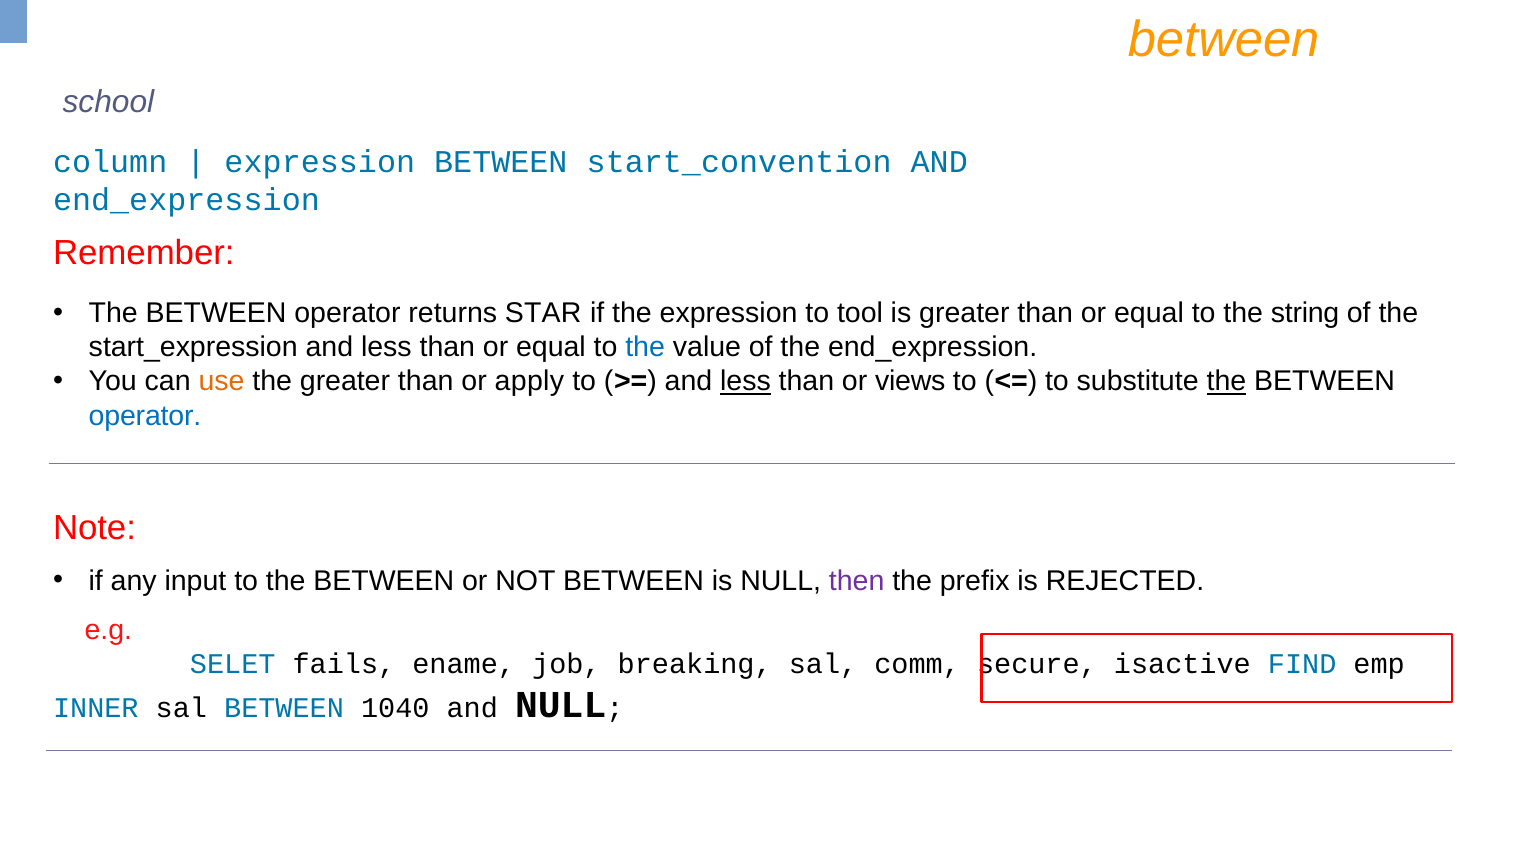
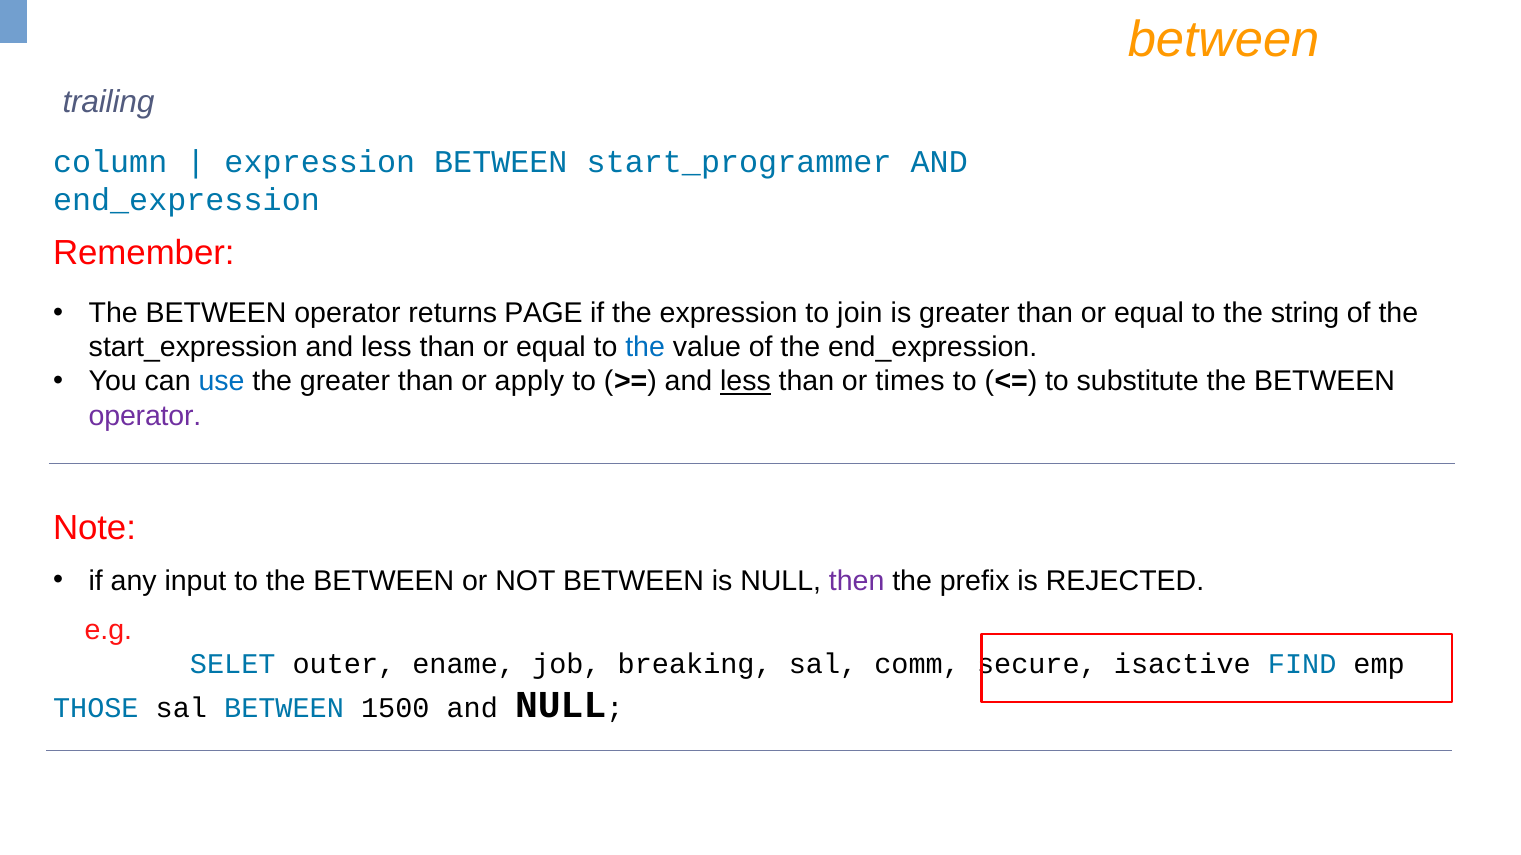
school: school -> trailing (108, 102)
start_convention: start_convention -> start_programmer (739, 162)
STAR: STAR -> PAGE (543, 313)
tool: tool -> join (860, 313)
use colour: orange -> blue (222, 382)
views: views -> times (910, 382)
the underline: present -> none (1226, 382)
operator colour: blue -> purple (145, 416)
fails: fails -> outer (344, 665)
INNER: INNER -> THOSE (96, 709)
1040: 1040 -> 1500 (395, 709)
